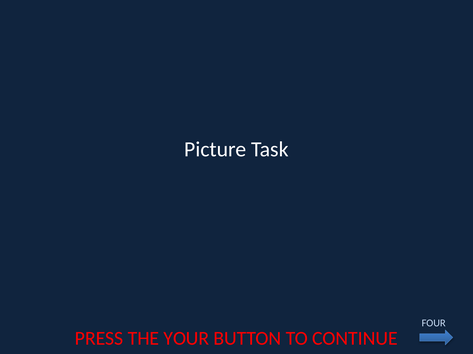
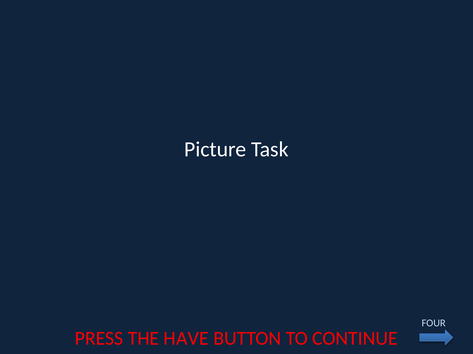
YOUR: YOUR -> HAVE (186, 339)
